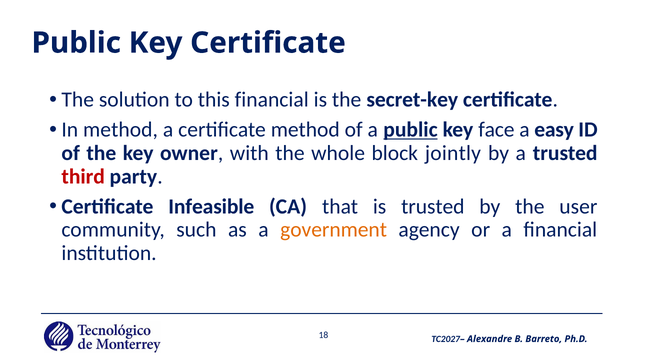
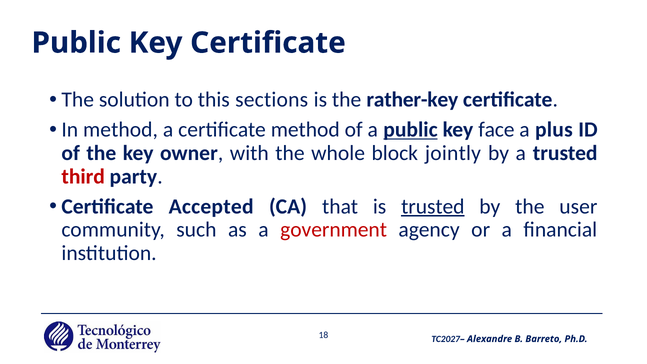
this financial: financial -> sections (272, 100)
secret-key: secret-key -> rather-key (412, 100)
easy: easy -> plus (554, 130)
Infeasible: Infeasible -> Accepted (211, 206)
trusted underline: none -> present (433, 206)
government colour: orange -> red (334, 230)
